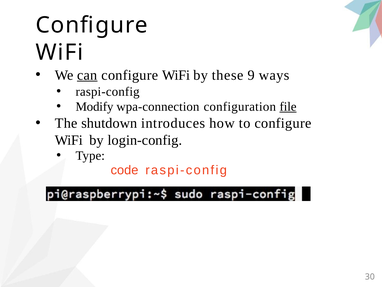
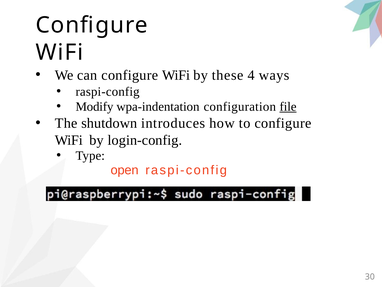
can underline: present -> none (87, 75)
9: 9 -> 4 (251, 75)
wpa-connection: wpa-connection -> wpa-indentation (158, 107)
code: code -> open (125, 170)
